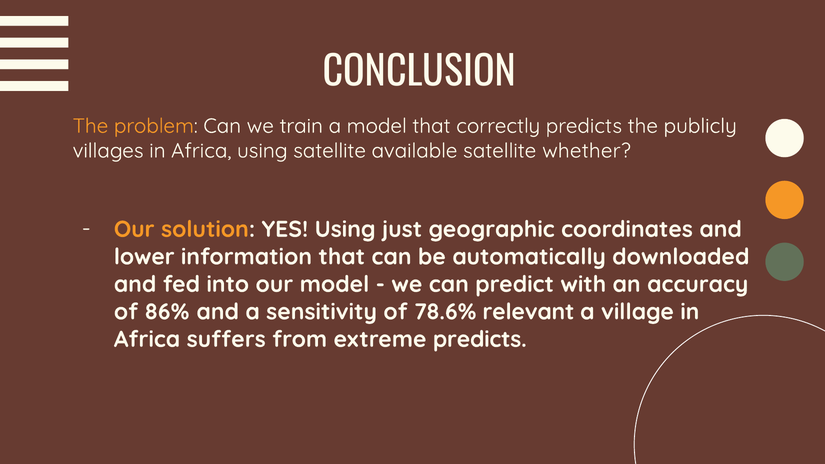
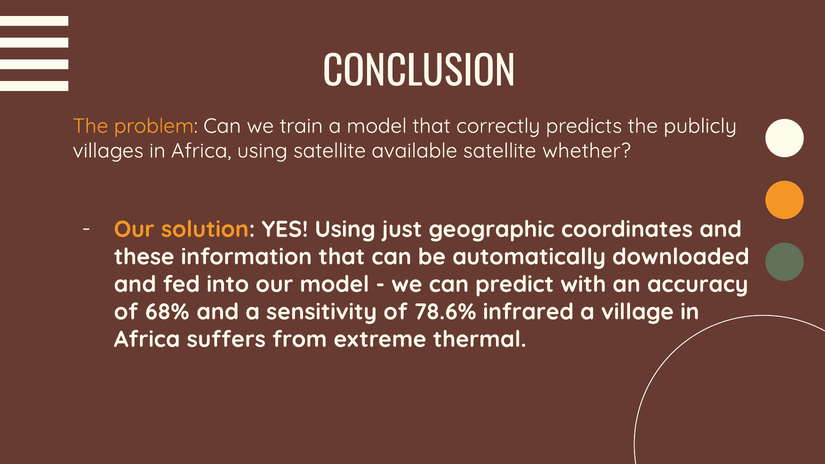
lower: lower -> these (144, 257)
86%: 86% -> 68% (167, 312)
relevant: relevant -> infrared (528, 312)
extreme predicts: predicts -> thermal (480, 339)
